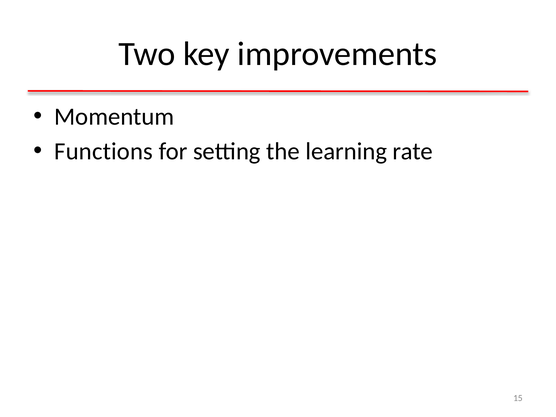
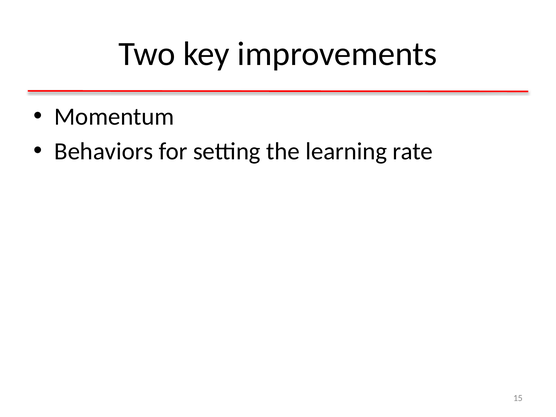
Functions: Functions -> Behaviors (104, 151)
